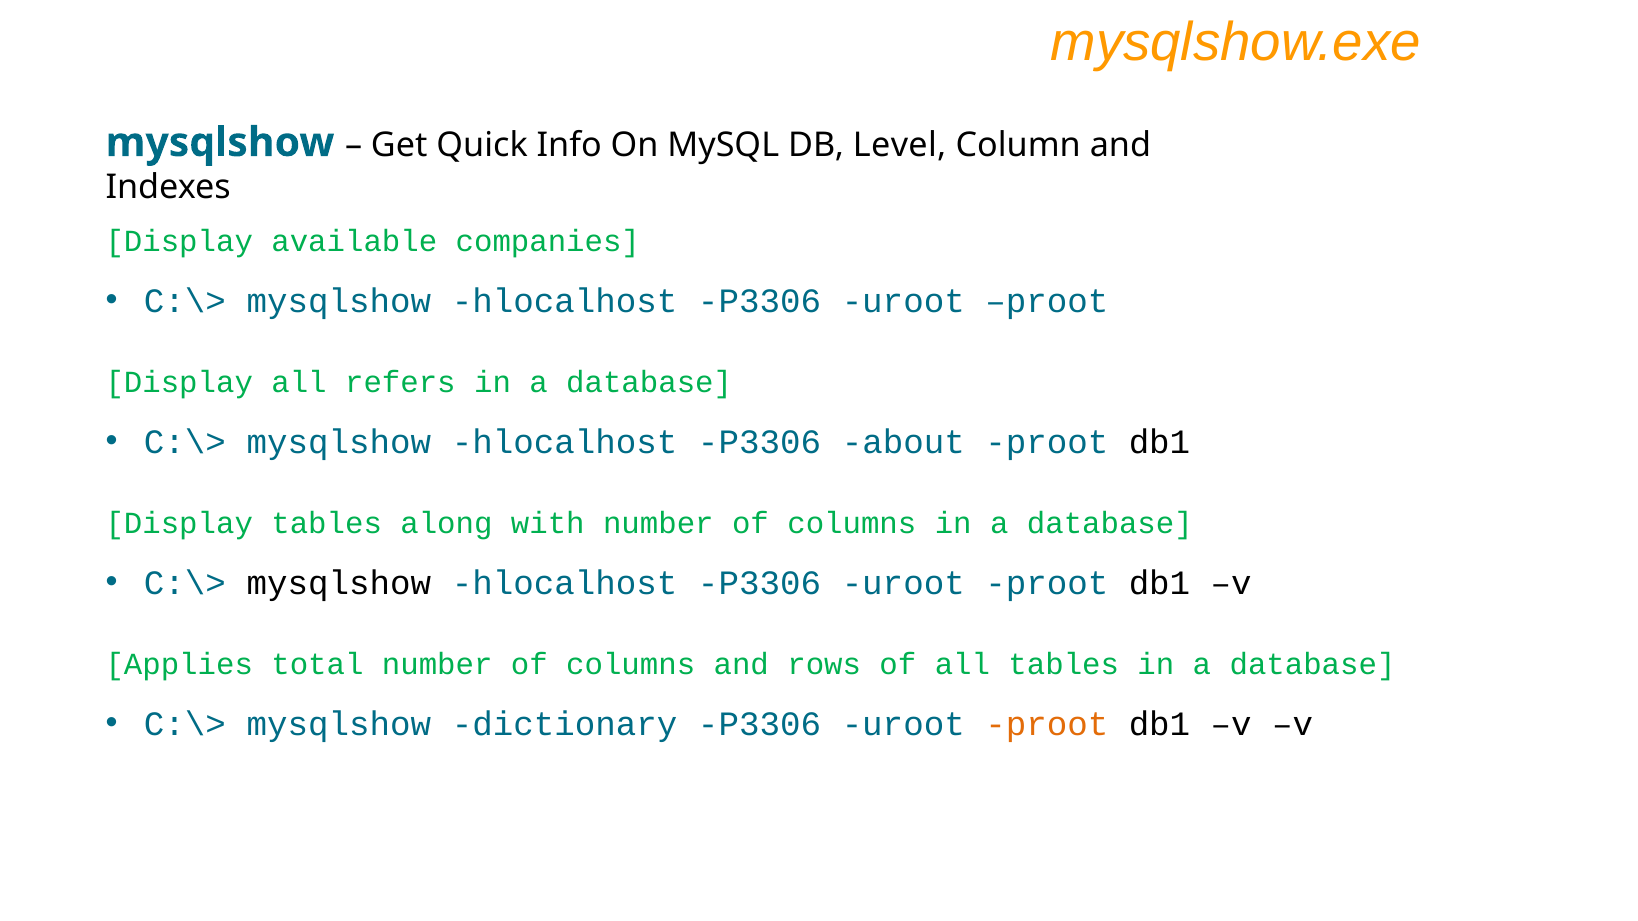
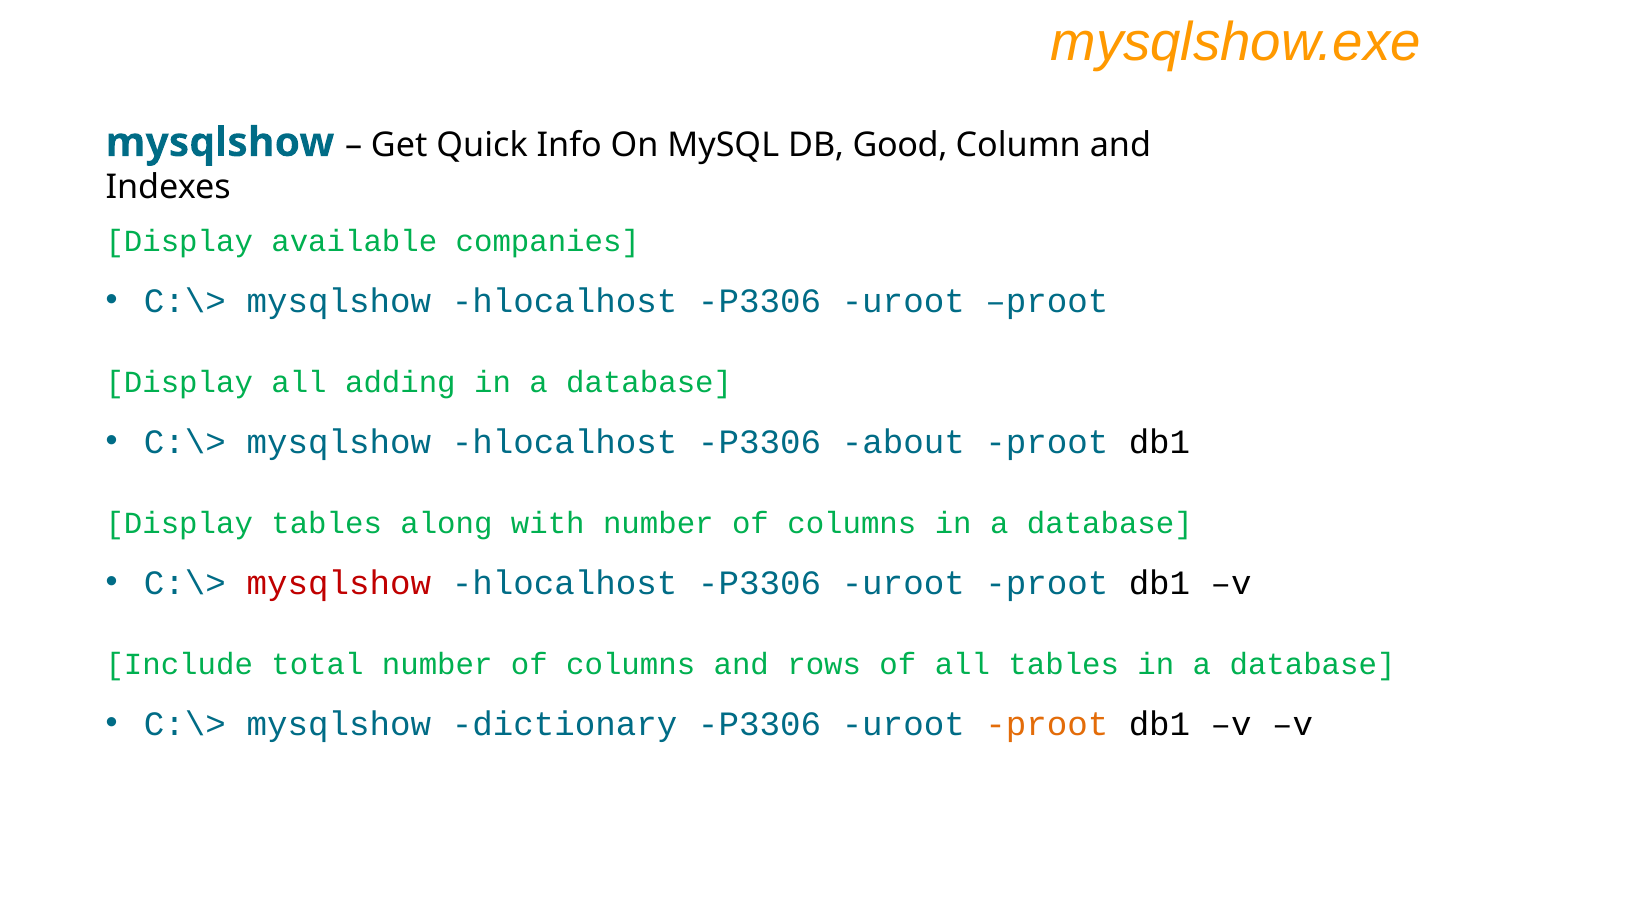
Level: Level -> Good (900, 145)
refers: refers -> adding (400, 382)
mysqlshow colour: black -> red (339, 583)
Applies: Applies -> Include (179, 665)
